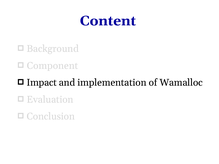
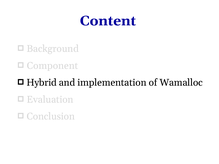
Impact: Impact -> Hybrid (42, 83)
